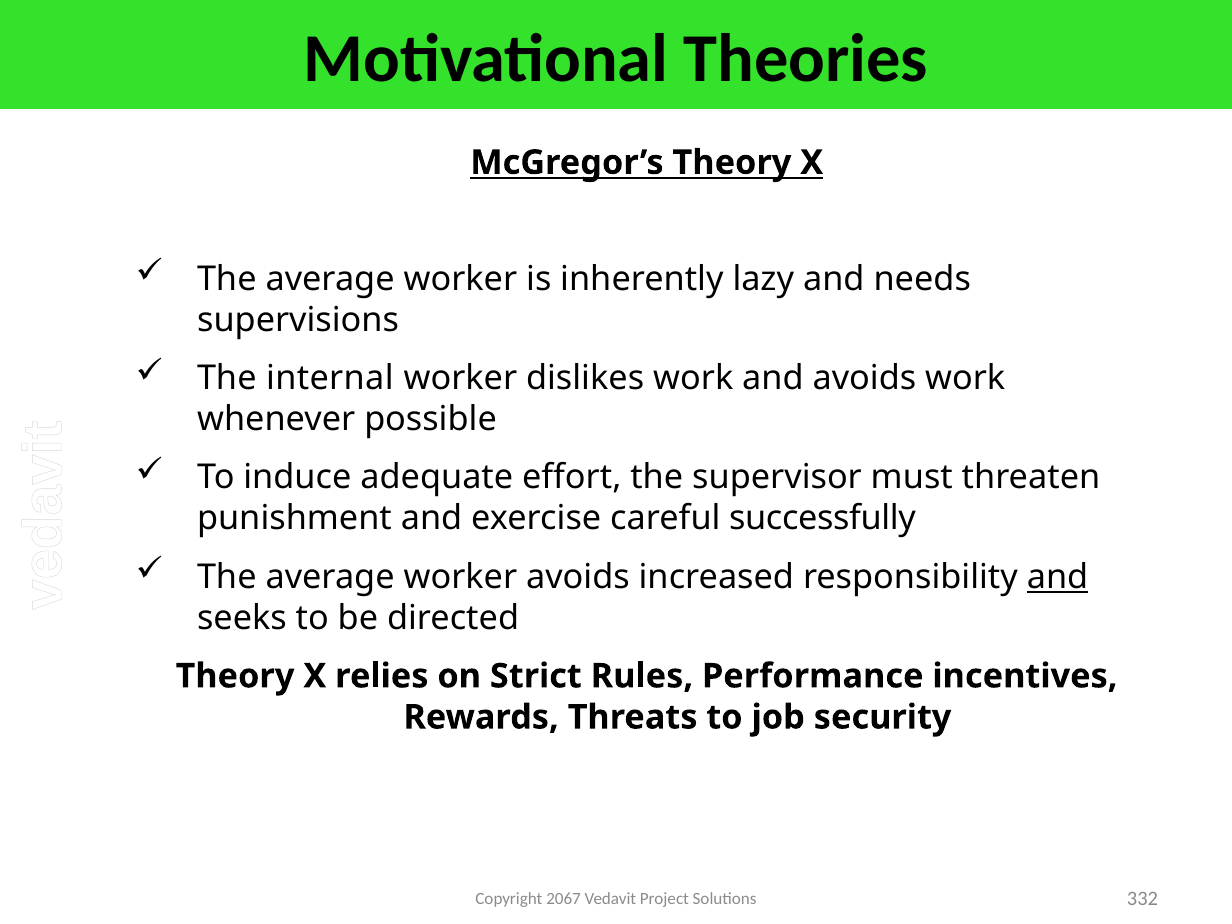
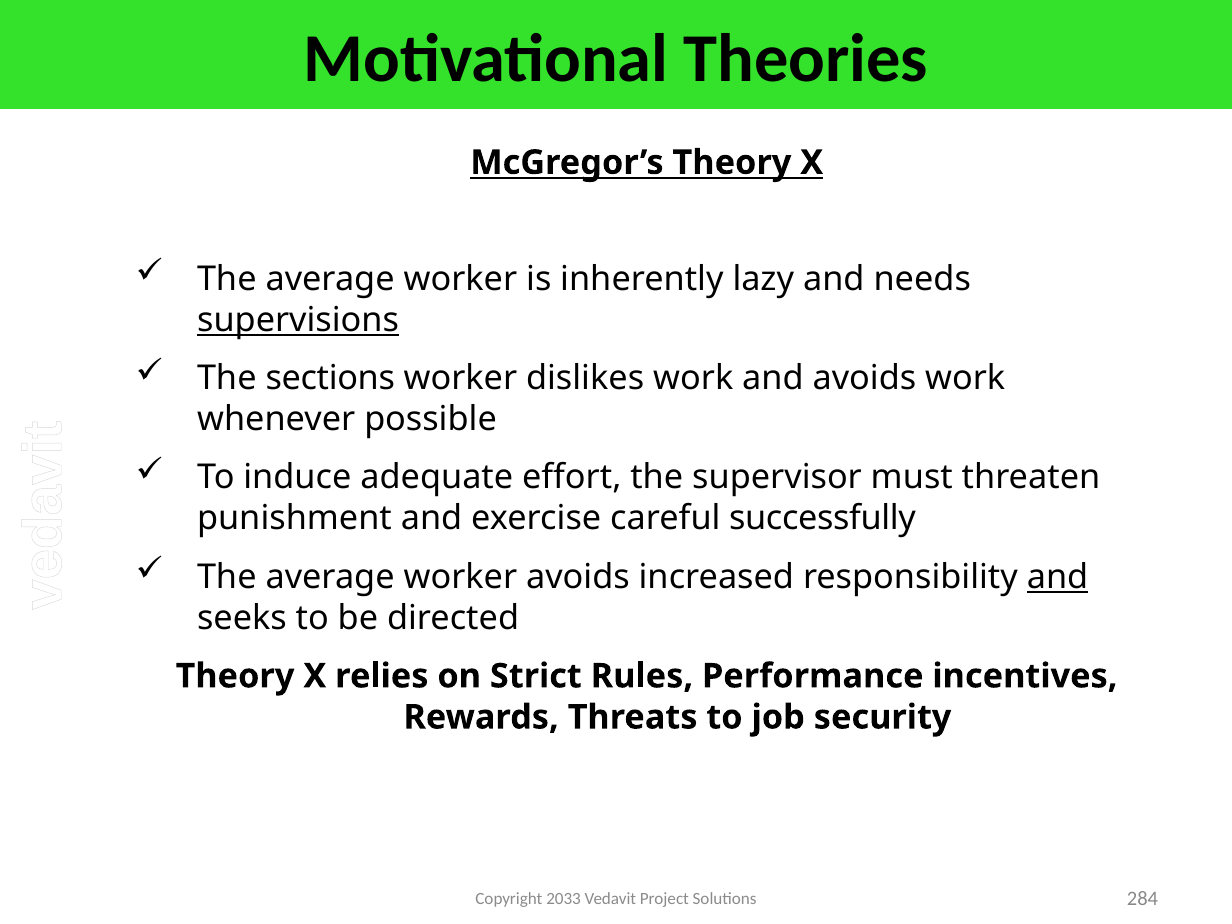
supervisions underline: none -> present (298, 320)
internal: internal -> sections (330, 378)
2067: 2067 -> 2033 (564, 899)
332: 332 -> 284 (1142, 899)
